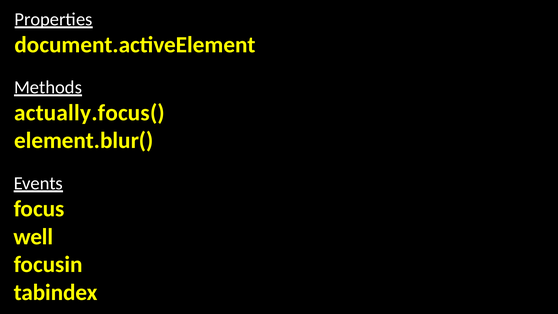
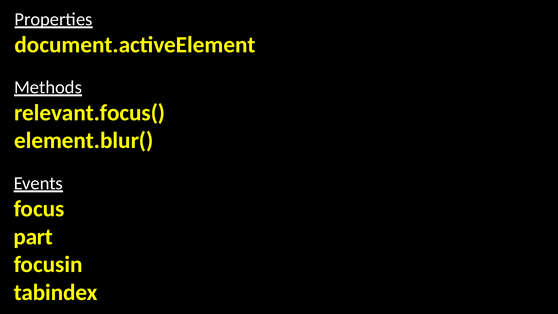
actually.focus(: actually.focus( -> relevant.focus( (90, 113)
well: well -> part (33, 237)
